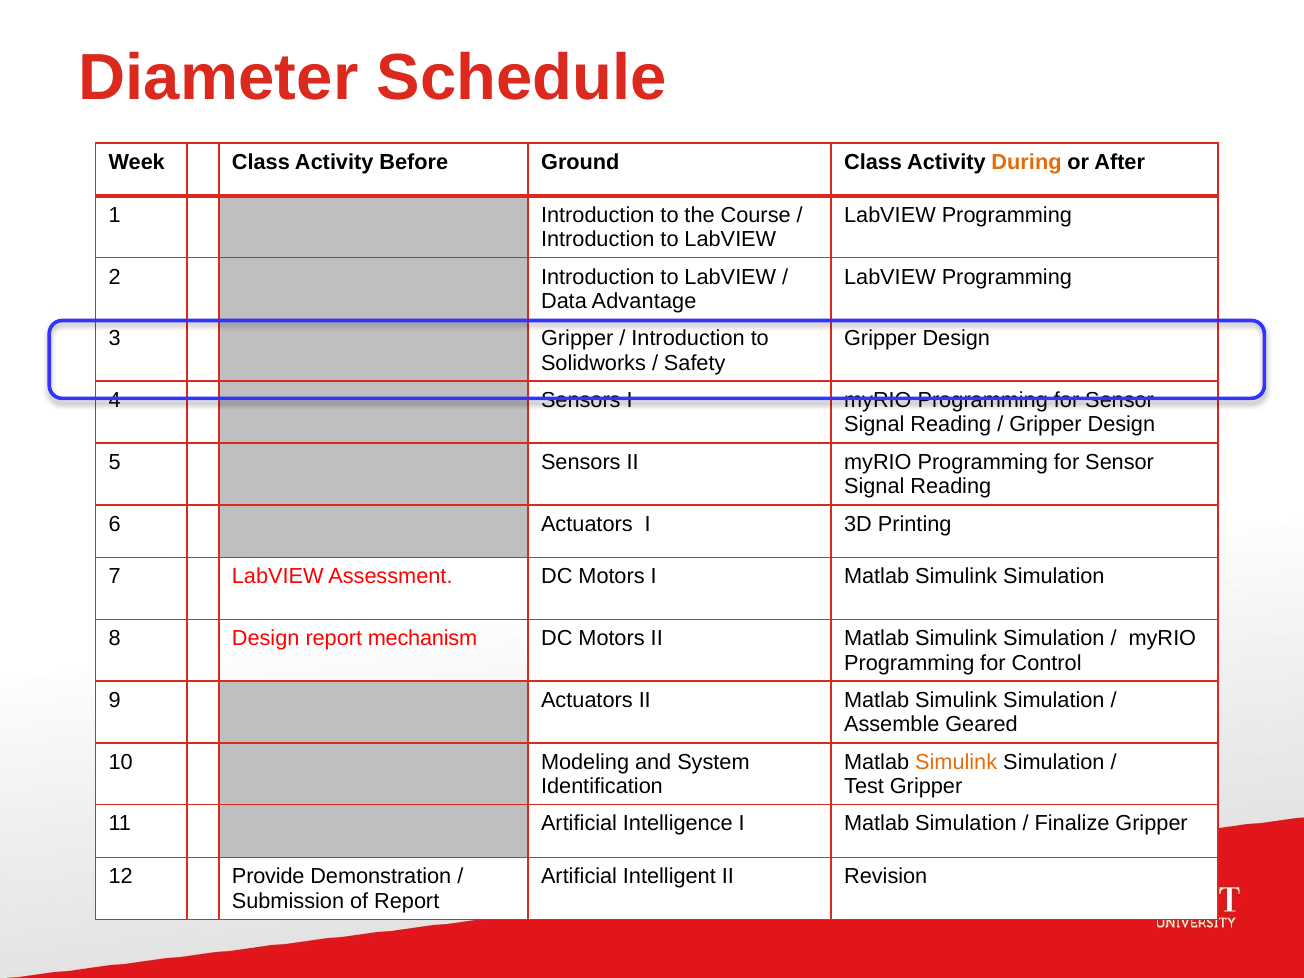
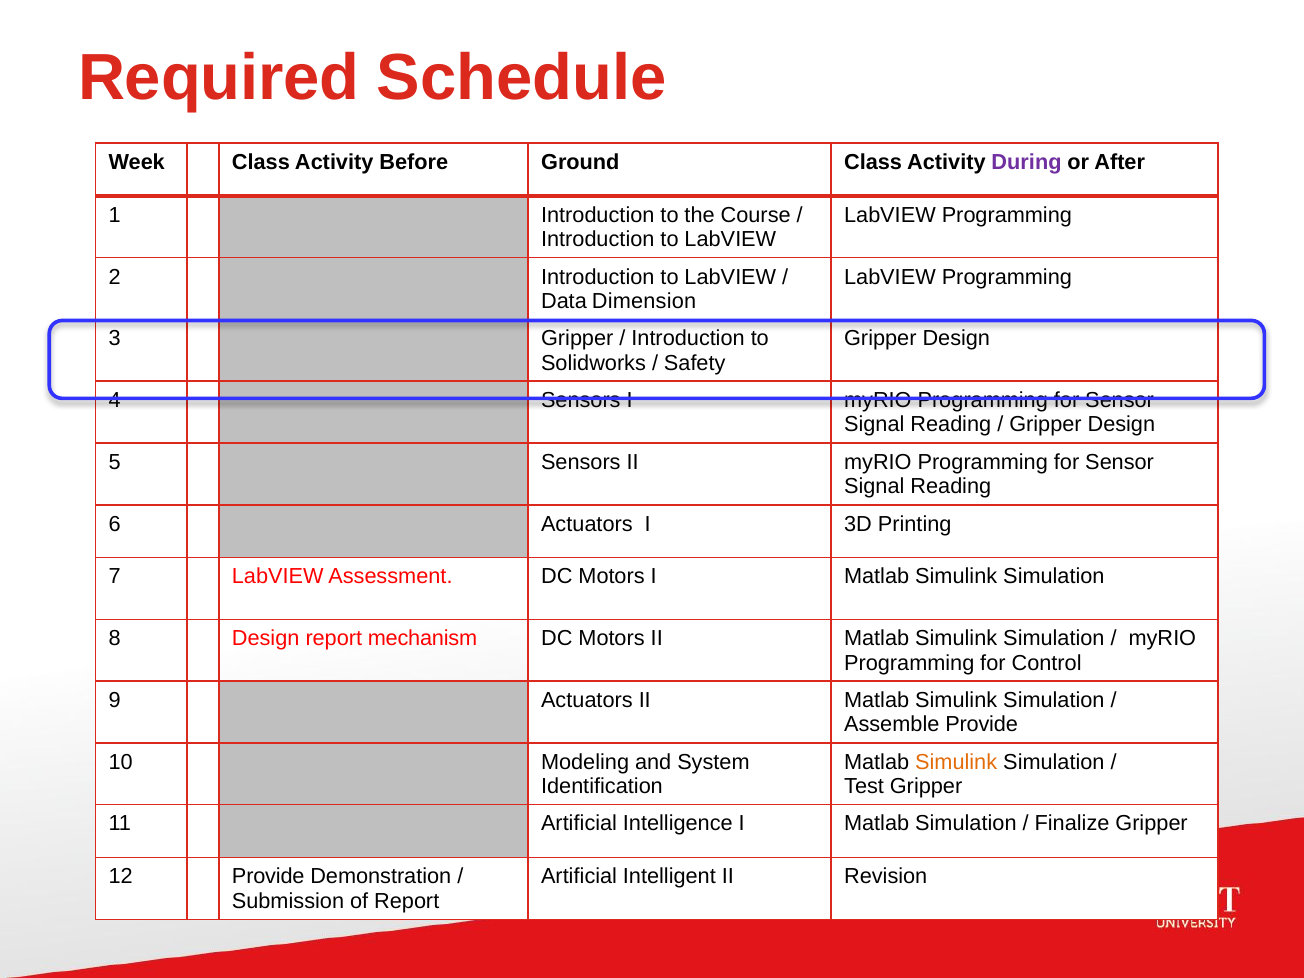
Diameter: Diameter -> Required (219, 78)
During colour: orange -> purple (1027, 162)
Advantage: Advantage -> Dimension (644, 301)
Assemble Geared: Geared -> Provide (982, 725)
